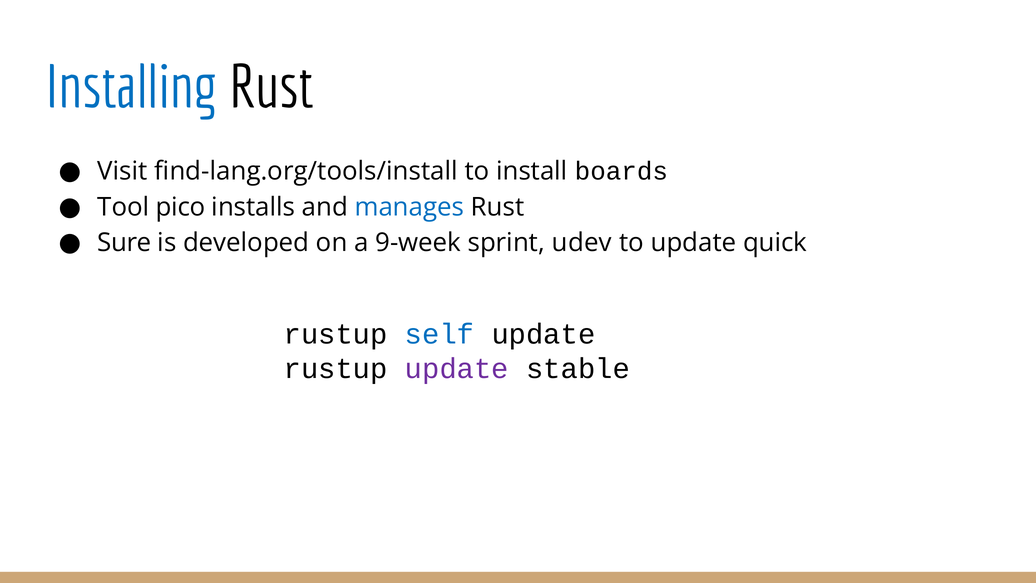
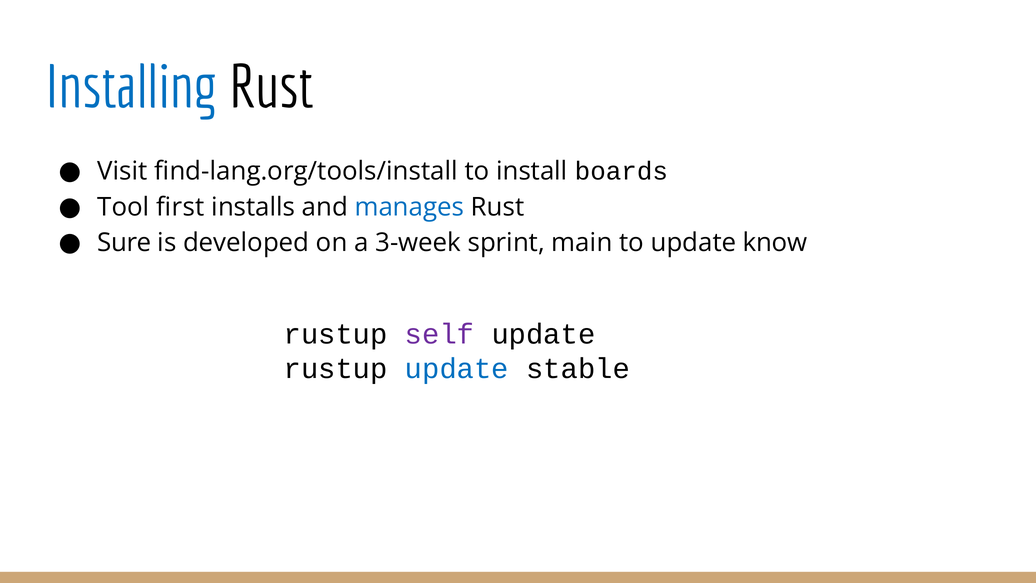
pico: pico -> first (180, 207)
9-week: 9-week -> 3-week (418, 243)
udev: udev -> main (582, 243)
quick: quick -> know (775, 243)
self colour: blue -> purple (440, 334)
update colour: purple -> blue (457, 369)
